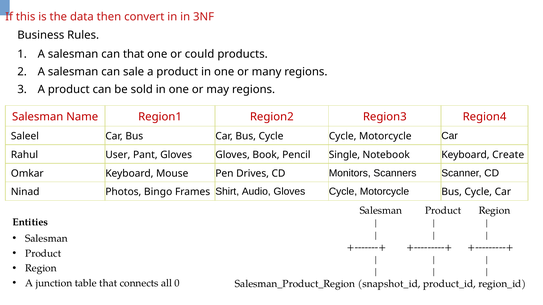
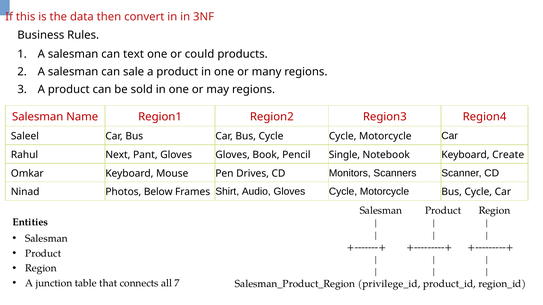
can that: that -> text (134, 54)
User: User -> Next (118, 155)
Bingo: Bingo -> Below (158, 192)
0: 0 -> 7 (177, 284)
snapshot_id: snapshot_id -> privilege_id (389, 284)
